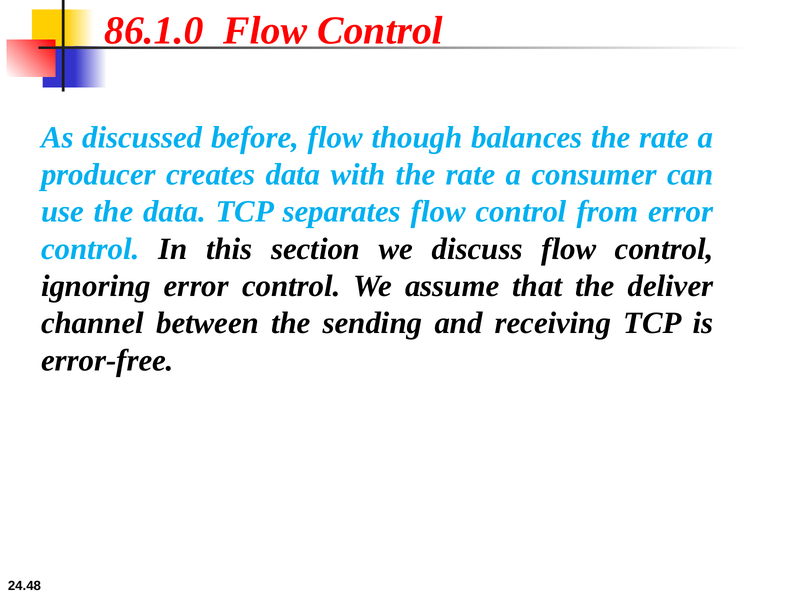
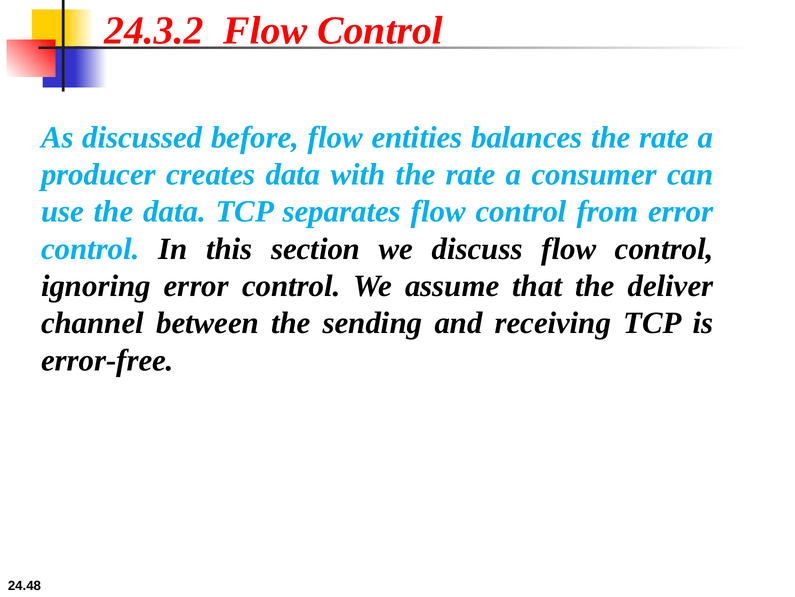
86.1.0: 86.1.0 -> 24.3.2 (154, 31)
though: though -> entities (417, 137)
